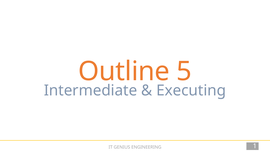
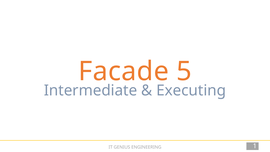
Outline: Outline -> Facade (124, 71)
